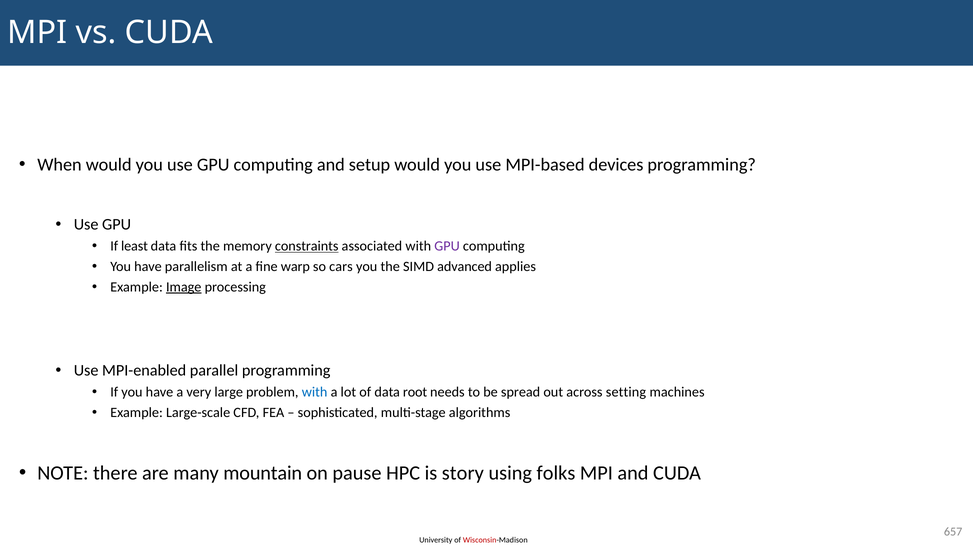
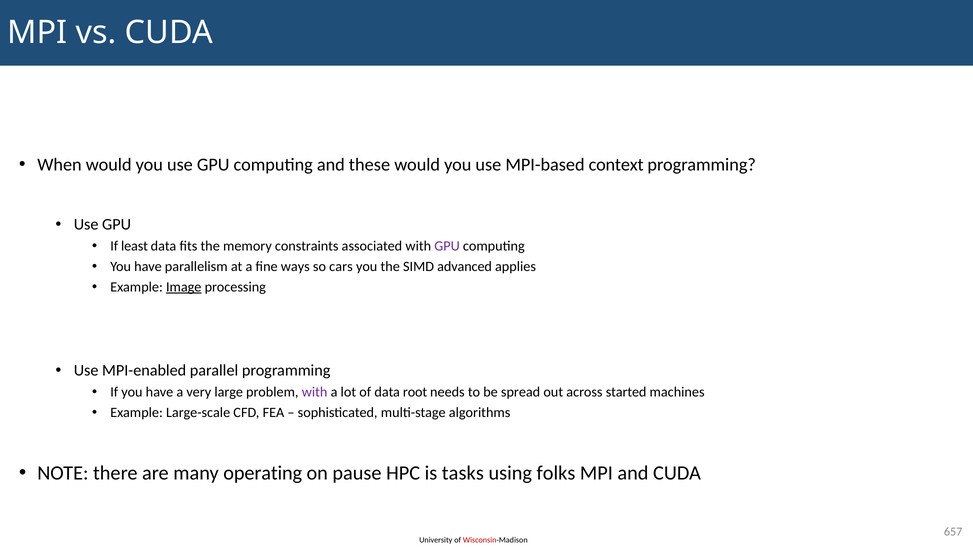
setup: setup -> these (369, 165)
devices: devices -> context (616, 165)
constraints underline: present -> none (307, 246)
warp: warp -> ways (295, 267)
with colour: blue -> purple (315, 392)
setting: setting -> started (626, 392)
mountain: mountain -> operating (263, 473)
story: story -> tasks (463, 473)
